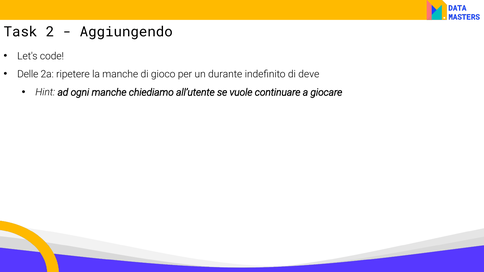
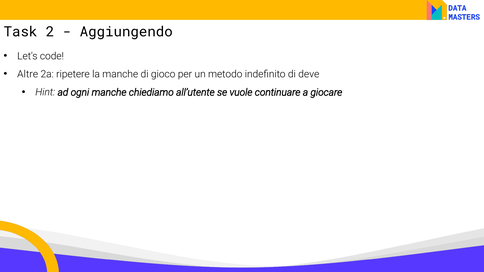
Delle: Delle -> Altre (28, 74)
durante: durante -> metodo (225, 74)
